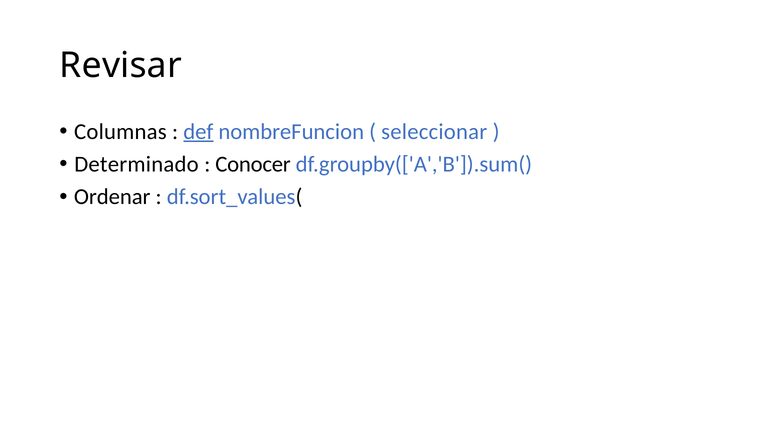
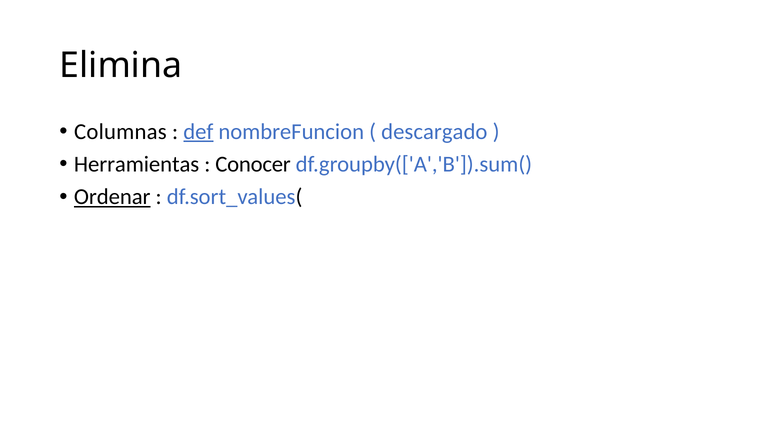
Revisar: Revisar -> Elimina (121, 65)
seleccionar: seleccionar -> descargado (434, 132)
Determinado: Determinado -> Herramientas (137, 164)
Ordenar underline: none -> present (112, 197)
